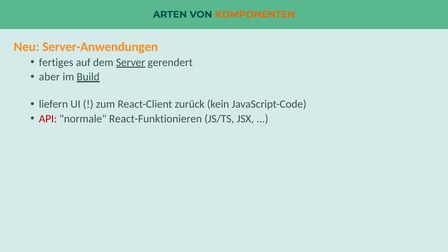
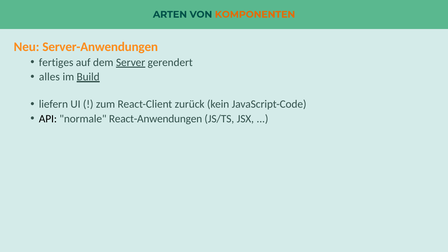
aber: aber -> alles (49, 77)
API colour: red -> black (48, 119)
React-Funktionieren: React-Funktionieren -> React-Anwendungen (156, 119)
